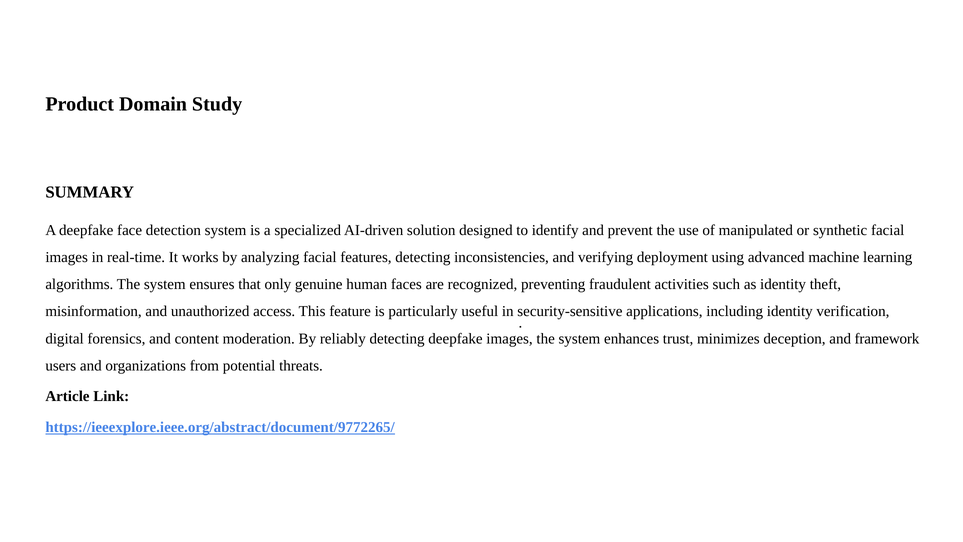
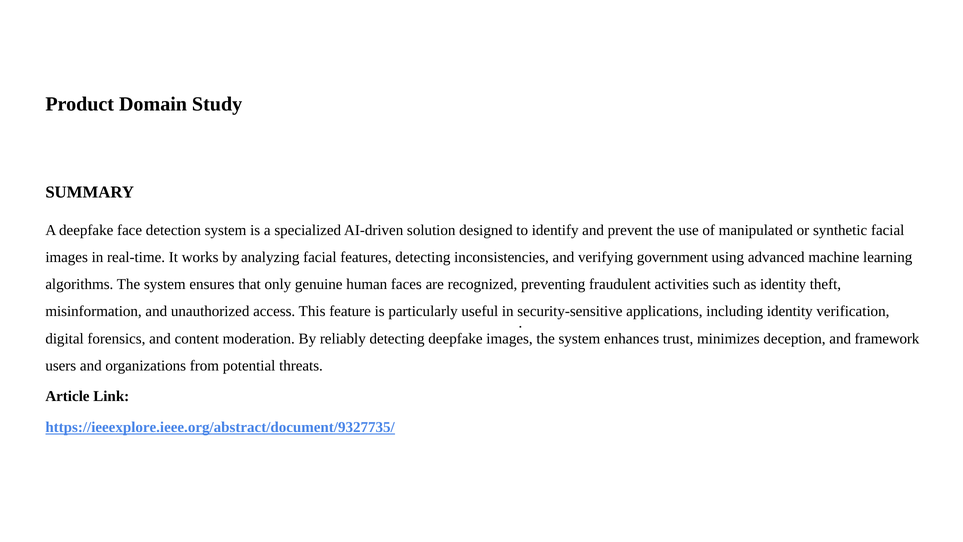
deployment: deployment -> government (672, 257)
https://ieeexplore.ieee.org/abstract/document/9772265/: https://ieeexplore.ieee.org/abstract/document/9772265/ -> https://ieeexplore.ieee.org/abstract/document/9327735/ (220, 427)
